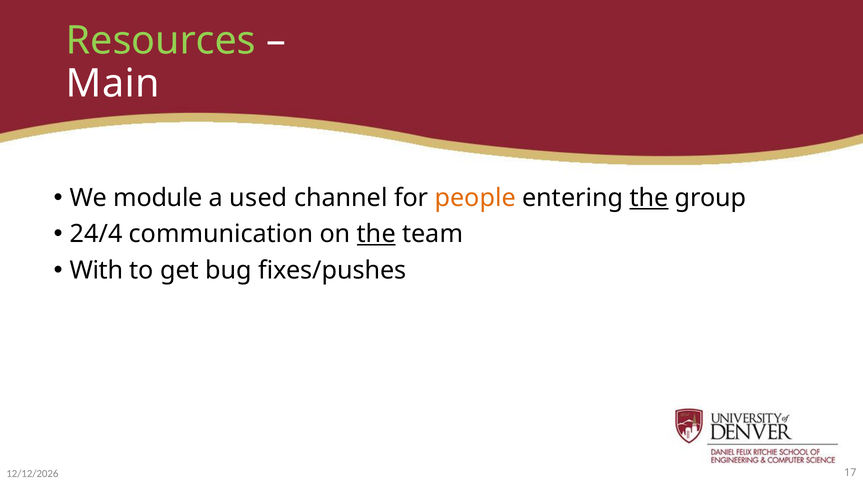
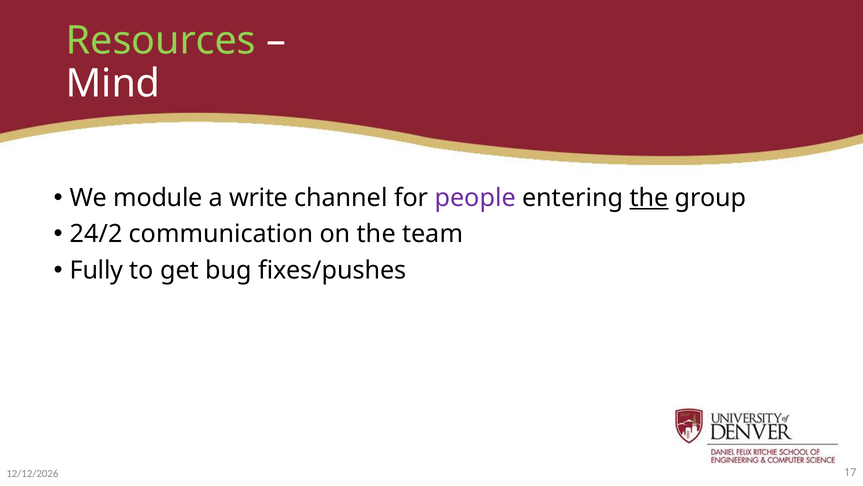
Main: Main -> Mind (113, 84)
used: used -> write (259, 198)
people colour: orange -> purple (475, 198)
24/4: 24/4 -> 24/2 (96, 234)
the underline: present -> none (376, 234)
With: With -> Fully (96, 270)
